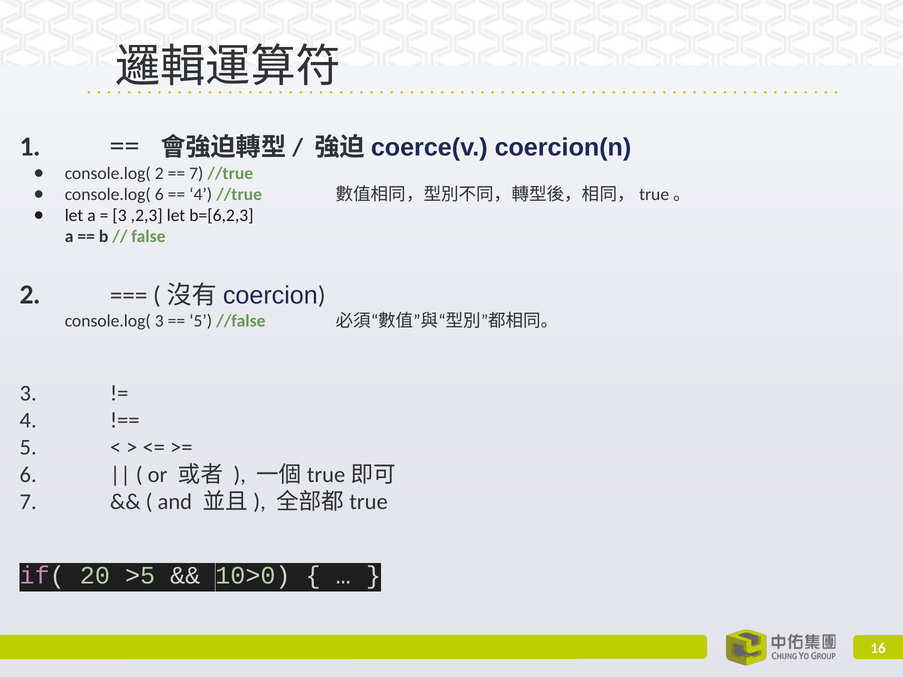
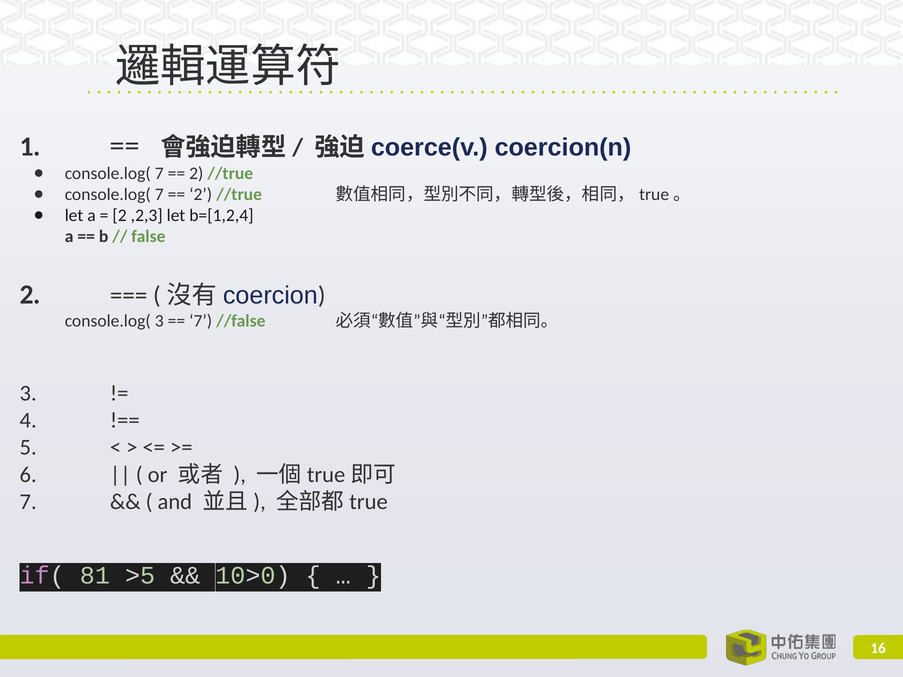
2: 2 -> 7 (159, 173)
7: 7 -> 2 (196, 173)
6: 6 -> 7 (159, 194)
4: 4 -> 2 (201, 194)
3: 3 -> 2 (120, 216)
b=[6,2,3: b=[6,2,3 -> b=[1,2,4 (221, 216)
5: 5 -> 7 (201, 321)
20: 20 -> 81 (95, 576)
